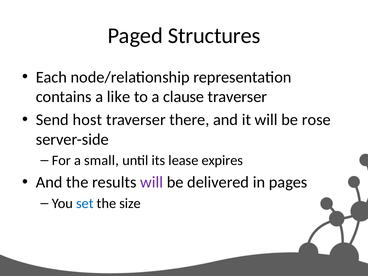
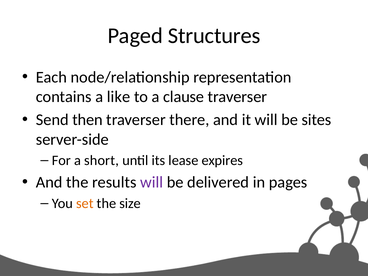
host: host -> then (88, 120)
rose: rose -> sites (316, 120)
small: small -> short (101, 160)
set colour: blue -> orange (85, 203)
